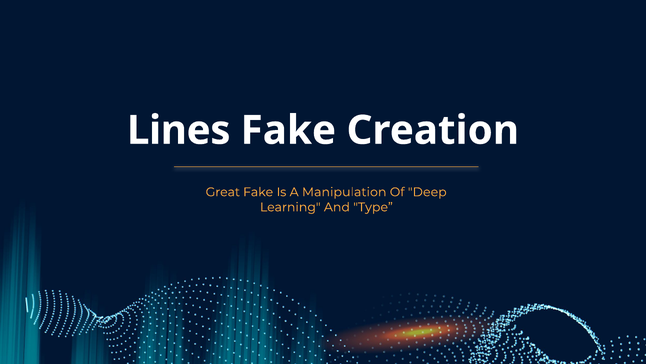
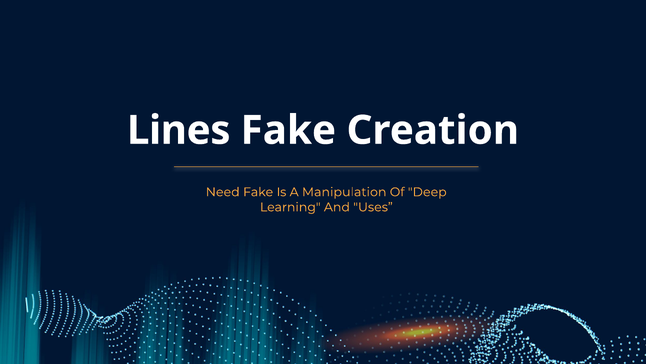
Great: Great -> Need (223, 192)
Type: Type -> Uses (373, 207)
